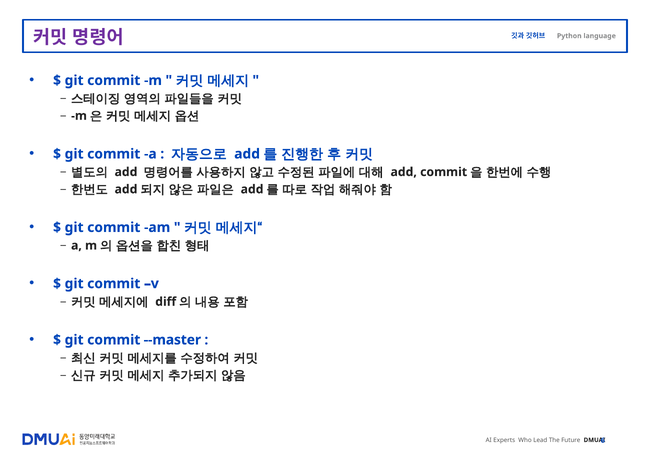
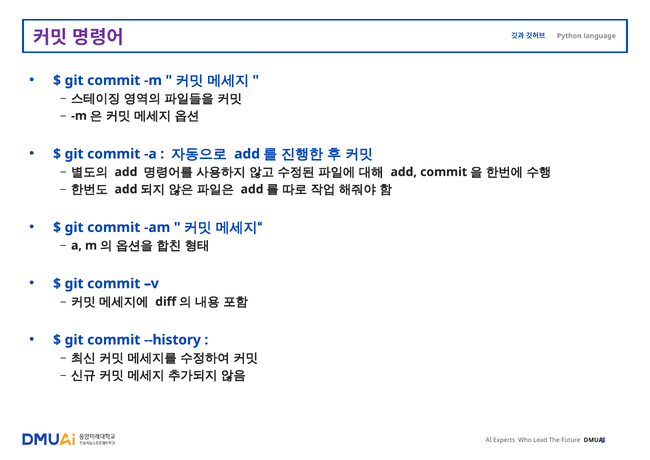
--master: --master -> --history (172, 340)
